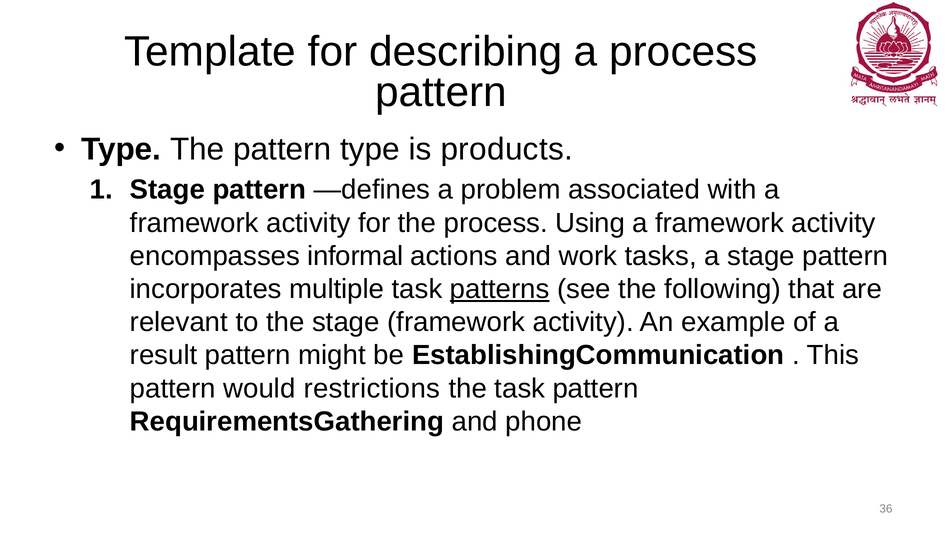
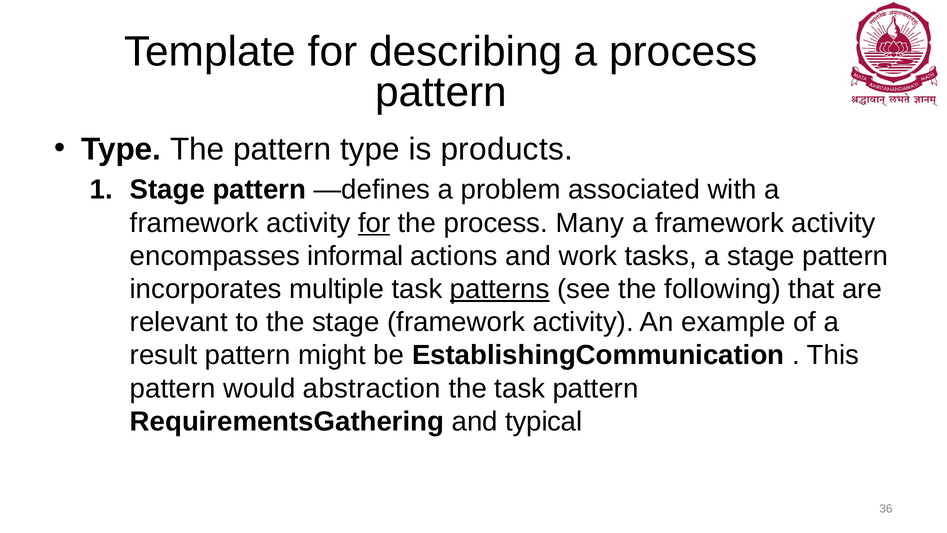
for underline: none -> present (374, 223)
Using: Using -> Many (590, 223)
restrictions: restrictions -> abstraction (372, 388)
phone: phone -> typical (544, 421)
